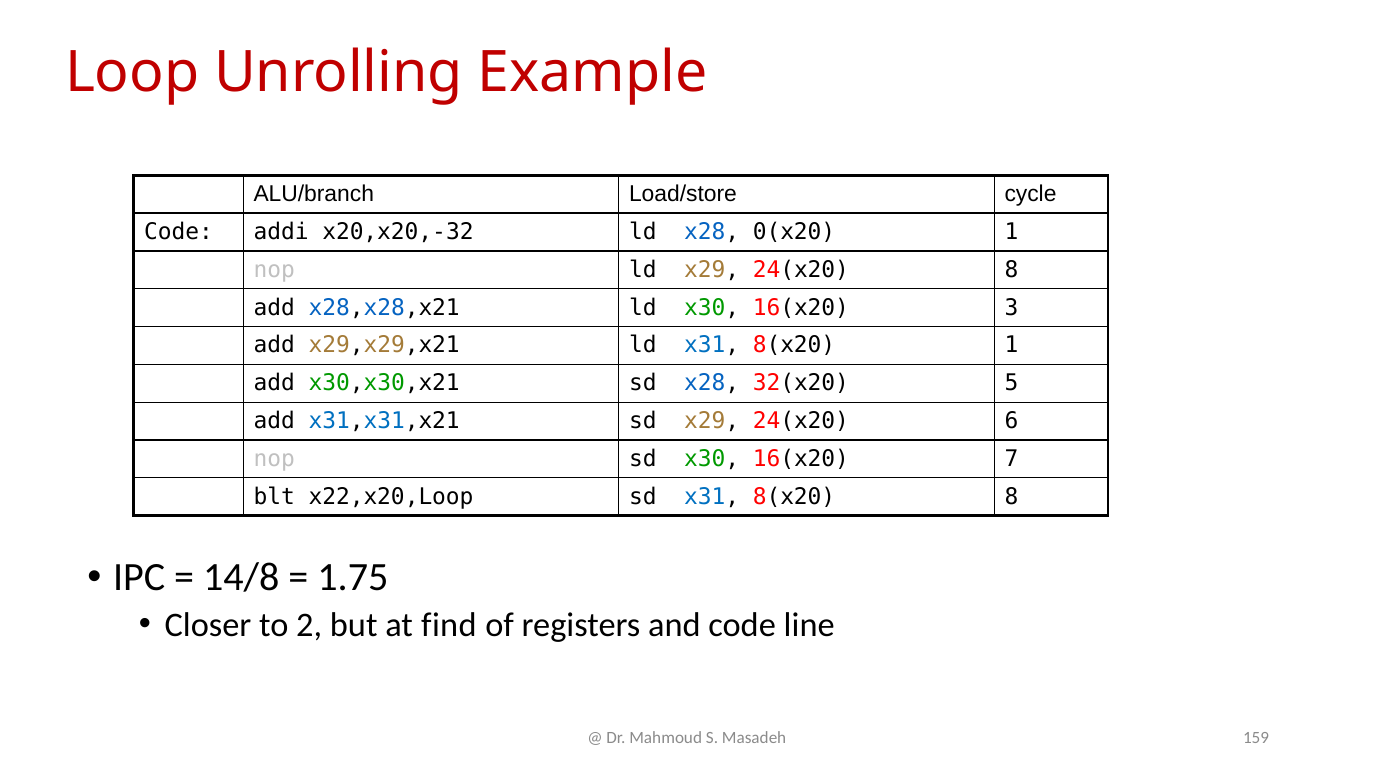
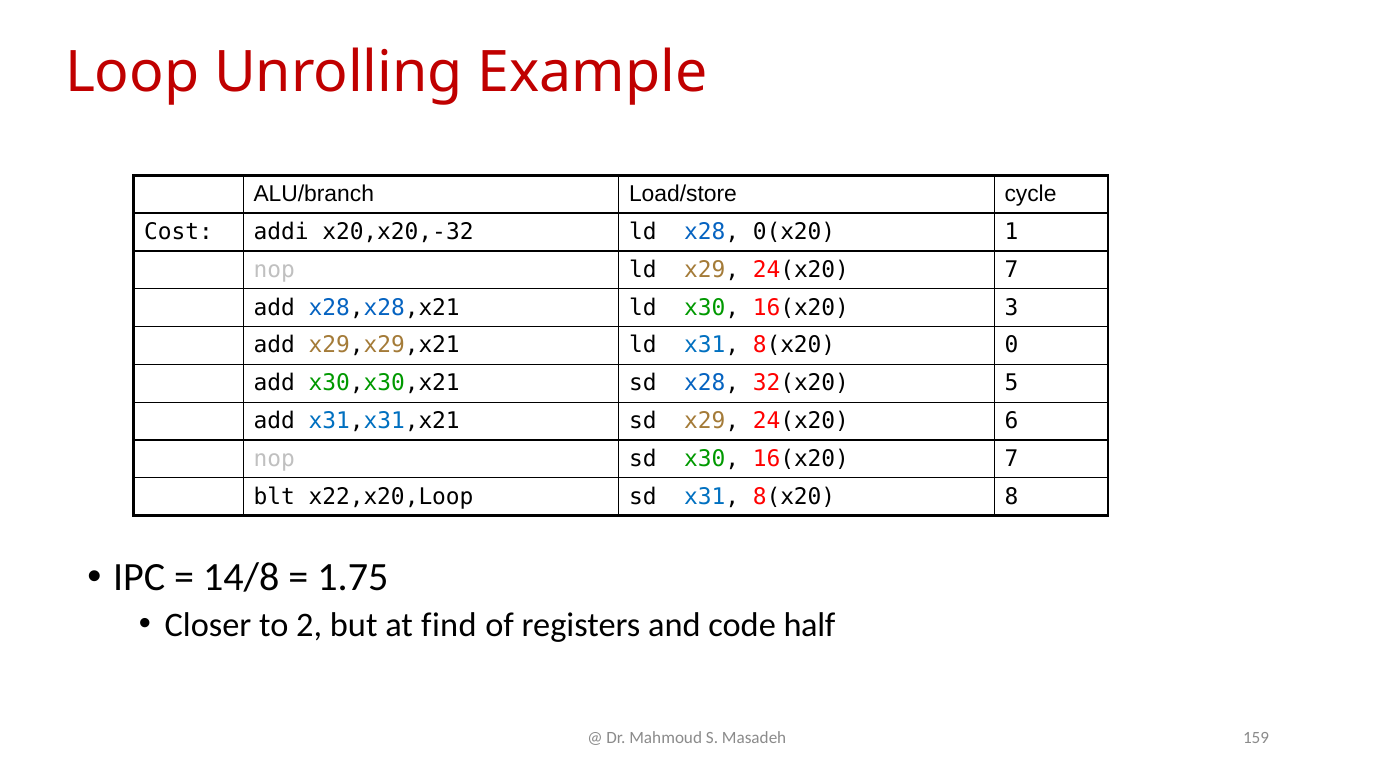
Code: Code -> Cost (178, 232)
24(x20 8: 8 -> 7 (1012, 270)
8(x20 1: 1 -> 0 (1012, 345)
line: line -> half (809, 625)
